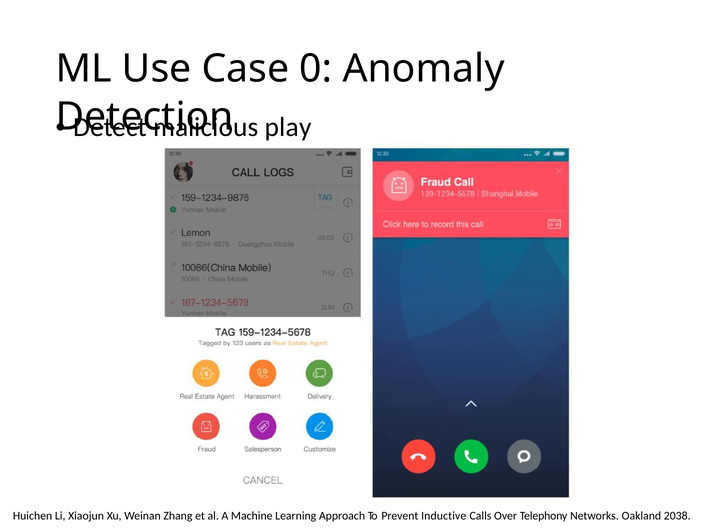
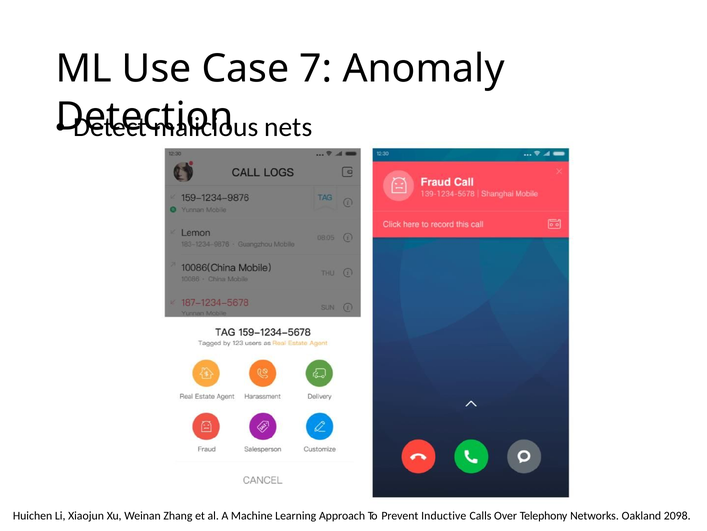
0: 0 -> 7 (316, 69)
play: play -> nets (288, 127)
2038: 2038 -> 2098 (677, 515)
